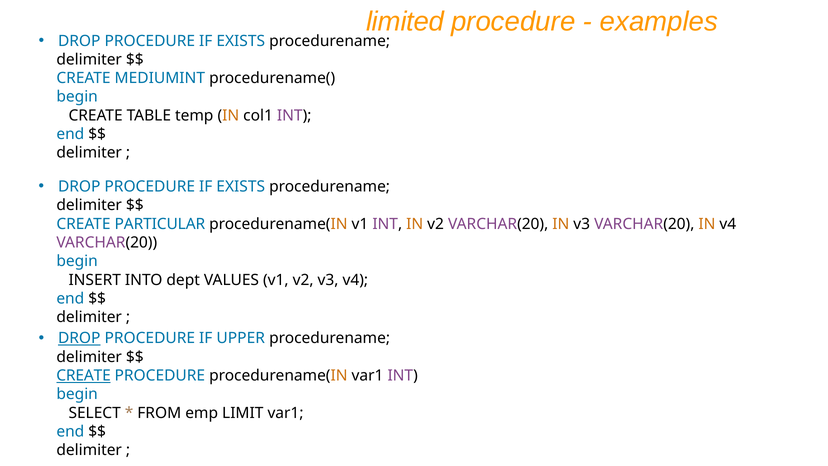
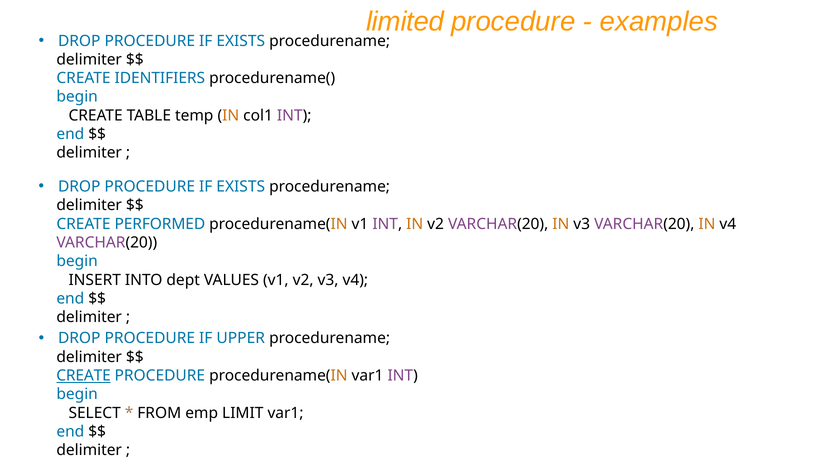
MEDIUMINT: MEDIUMINT -> IDENTIFIERS (160, 78)
PARTICULAR: PARTICULAR -> PERFORMED (160, 224)
DROP underline: present -> none (79, 338)
